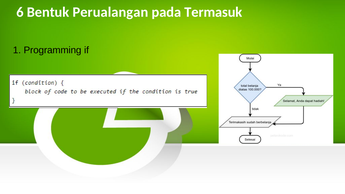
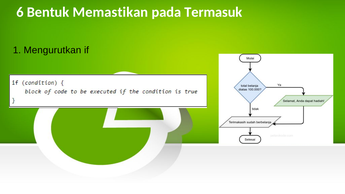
Perualangan: Perualangan -> Memastikan (110, 12)
Programming: Programming -> Mengurutkan (52, 50)
